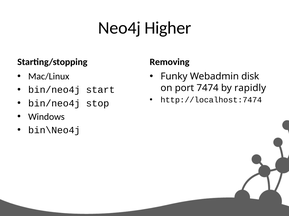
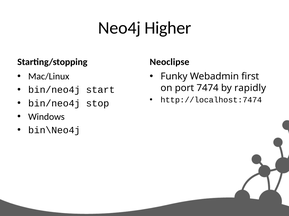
Removing: Removing -> Neoclipse (170, 62)
disk: disk -> first (250, 77)
